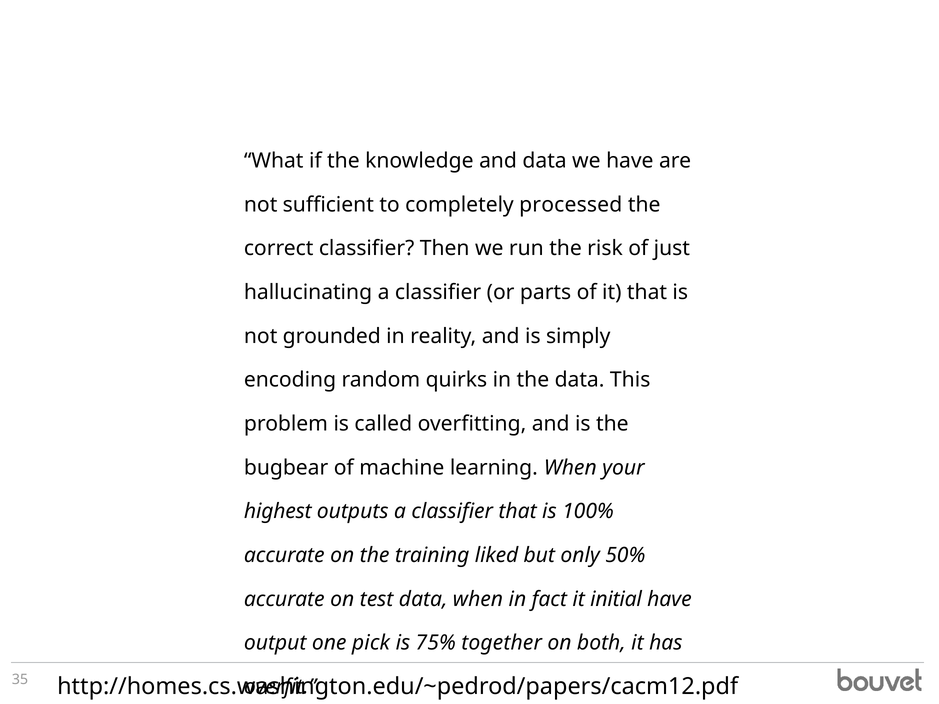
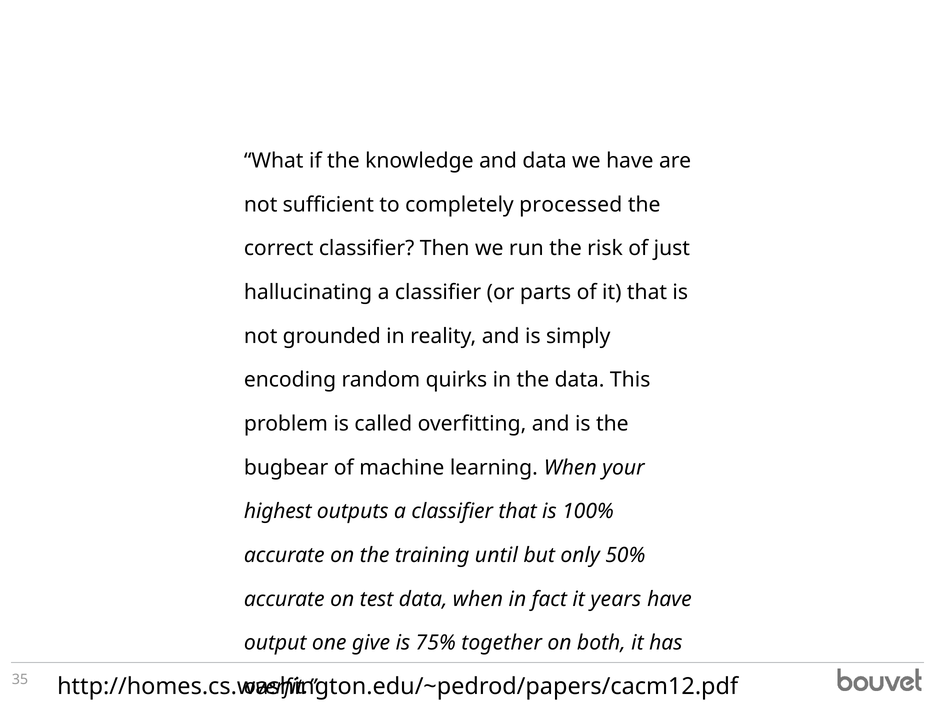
liked: liked -> until (496, 555)
initial: initial -> years (616, 599)
pick: pick -> give (371, 643)
